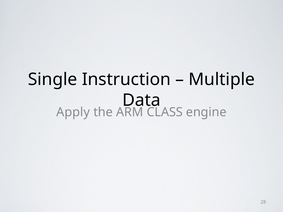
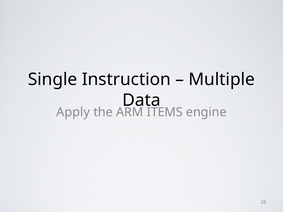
CLASS: CLASS -> ITEMS (165, 112)
